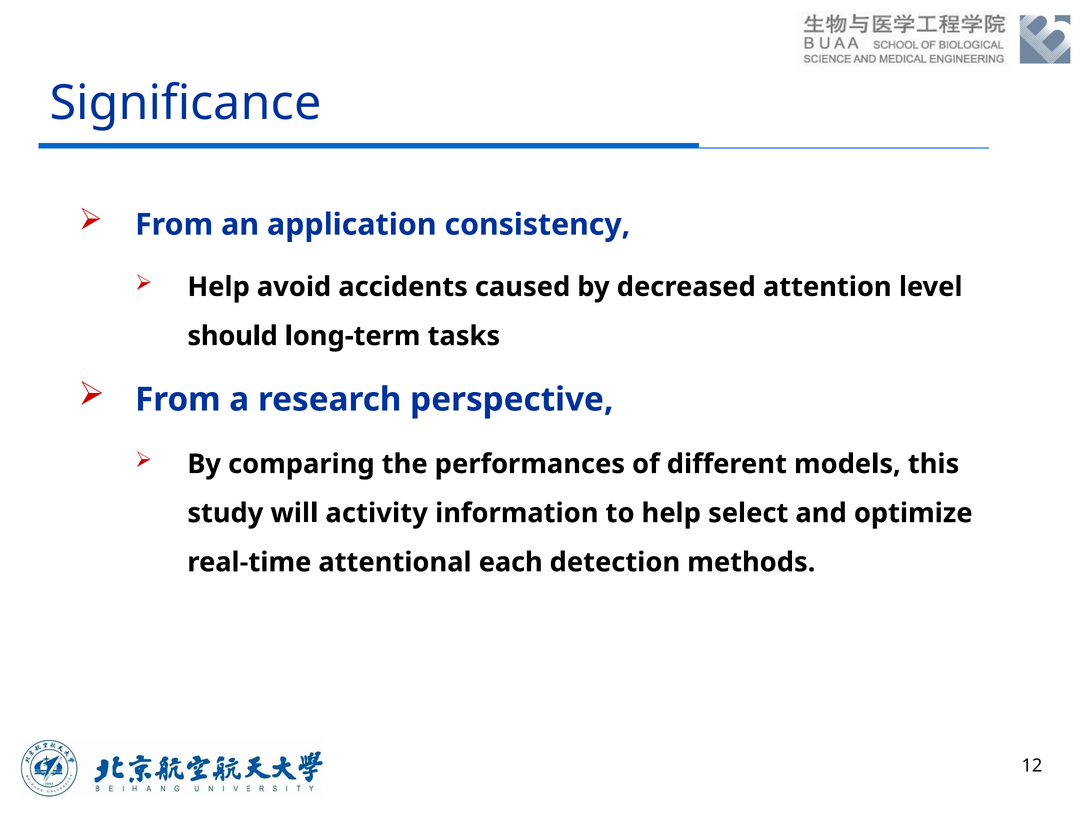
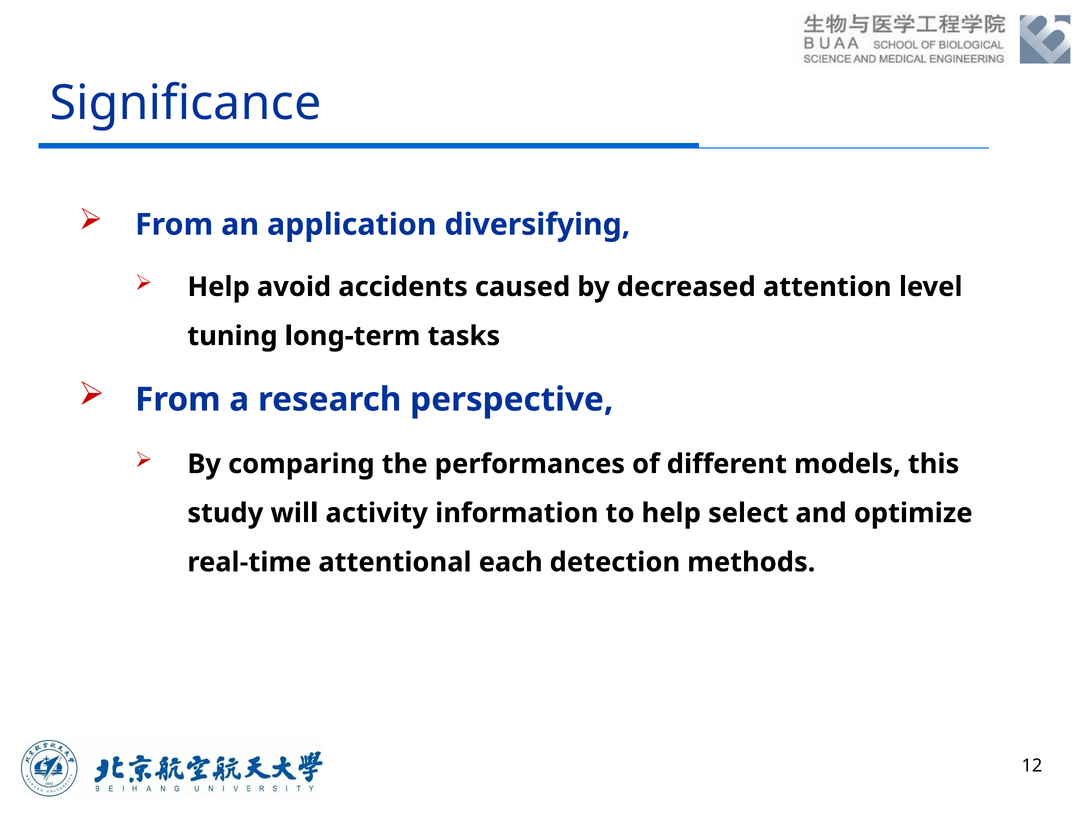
consistency: consistency -> diversifying (537, 225)
should: should -> tuning (232, 336)
